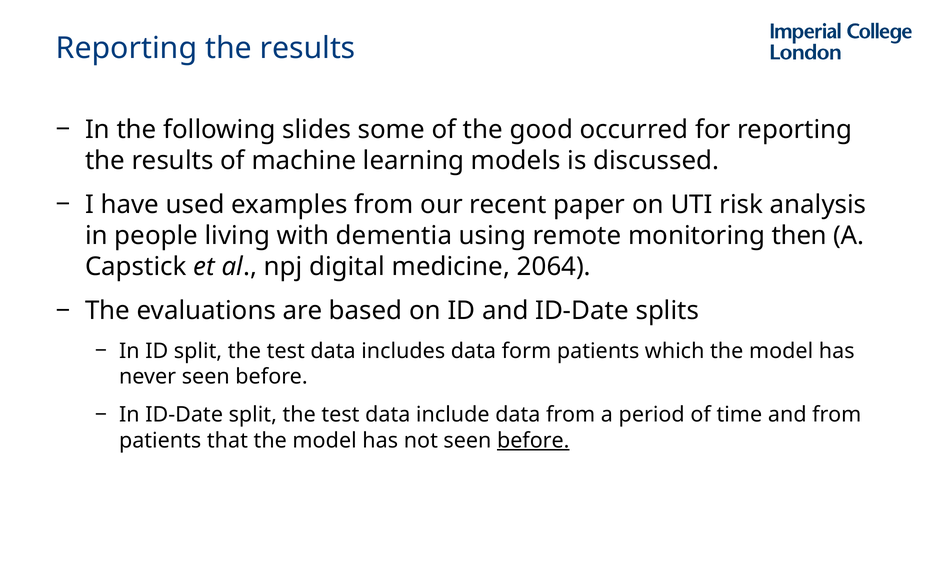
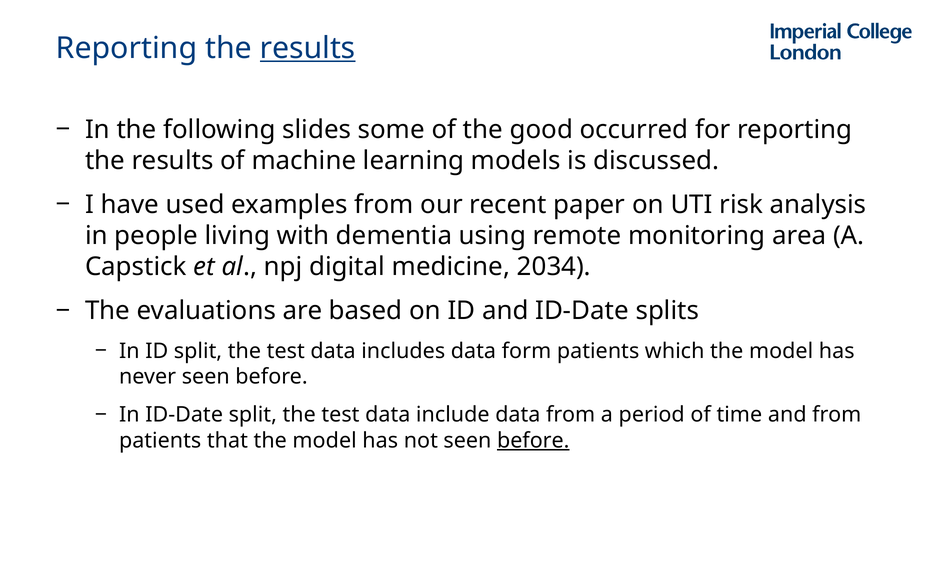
results underline: none -> present (308, 48)
then: then -> area (799, 236)
2064: 2064 -> 2034 (554, 267)
